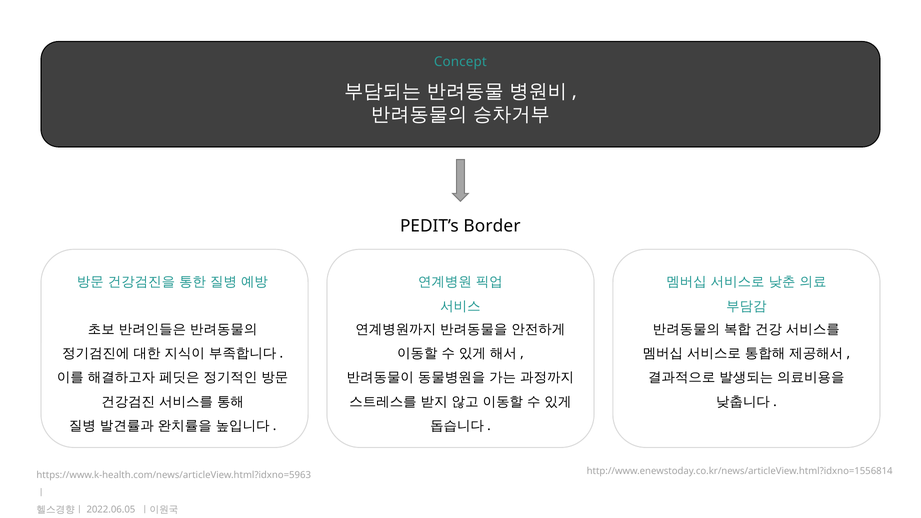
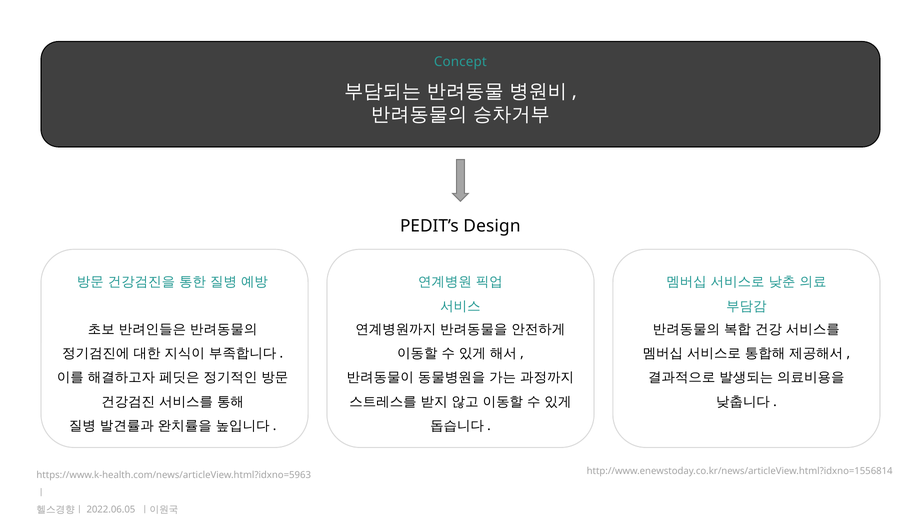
Border: Border -> Design (492, 226)
